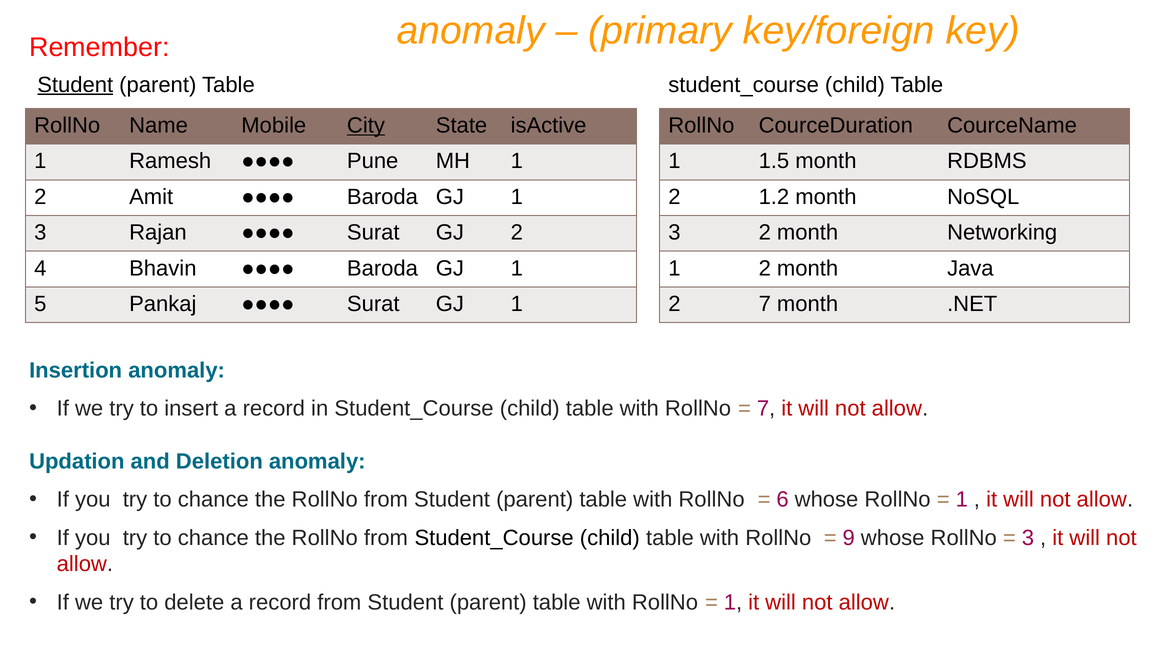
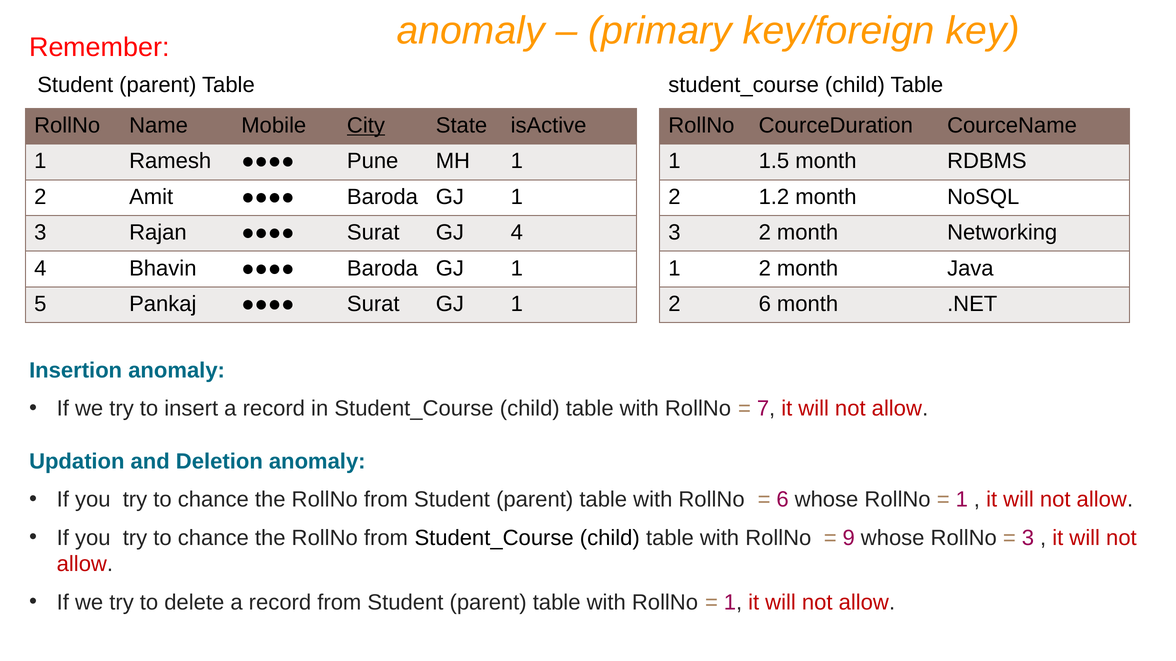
Student underline: present -> none (75, 85)
GJ 2: 2 -> 4 (517, 233)
2 7: 7 -> 6 (765, 304)
